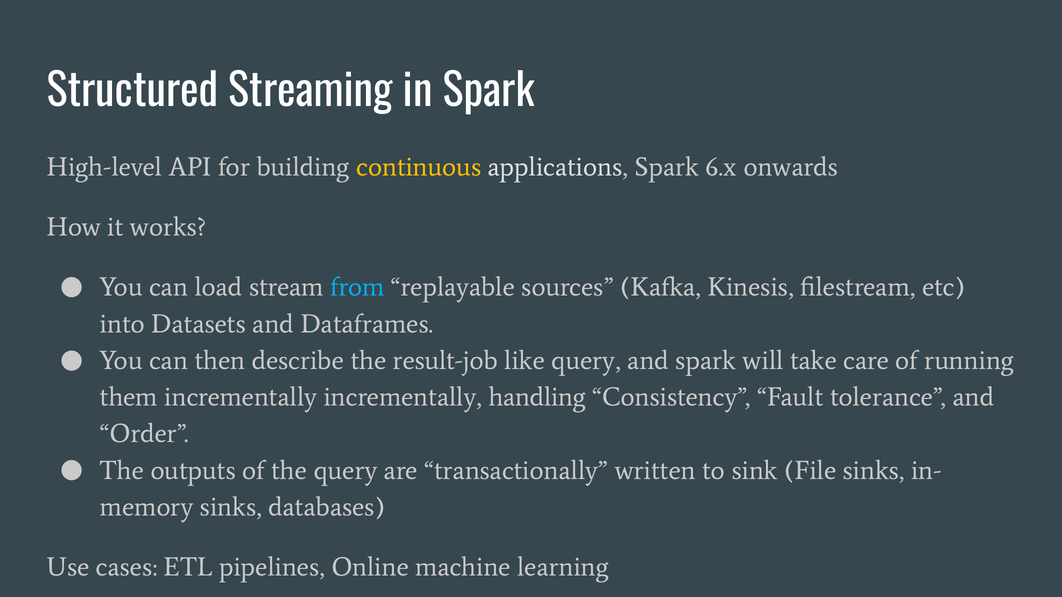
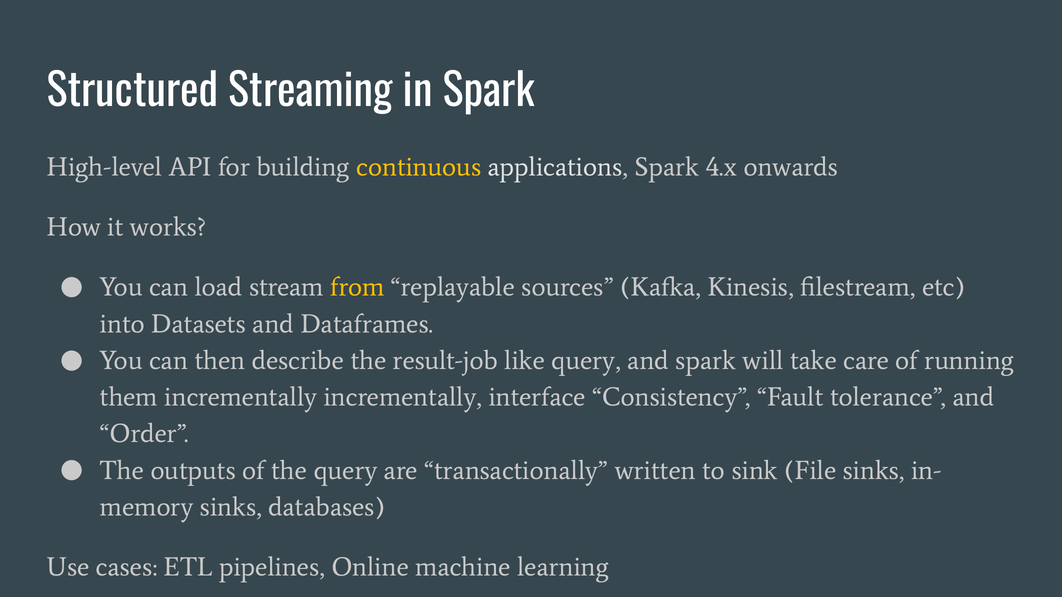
6.x: 6.x -> 4.x (721, 167)
from colour: light blue -> yellow (357, 287)
handling: handling -> interface (537, 397)
